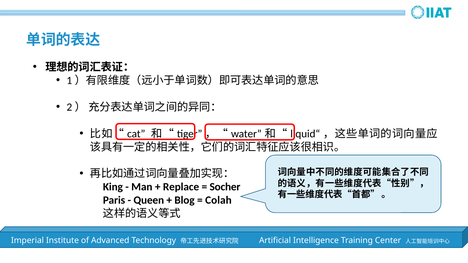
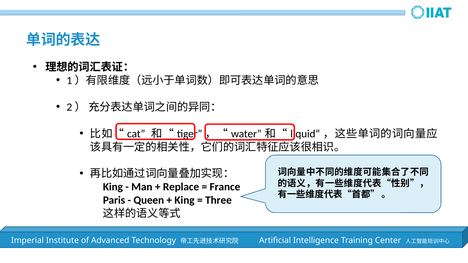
Socher: Socher -> France (225, 187)
Blog: Blog -> King (185, 200)
Colah: Colah -> Three (218, 200)
